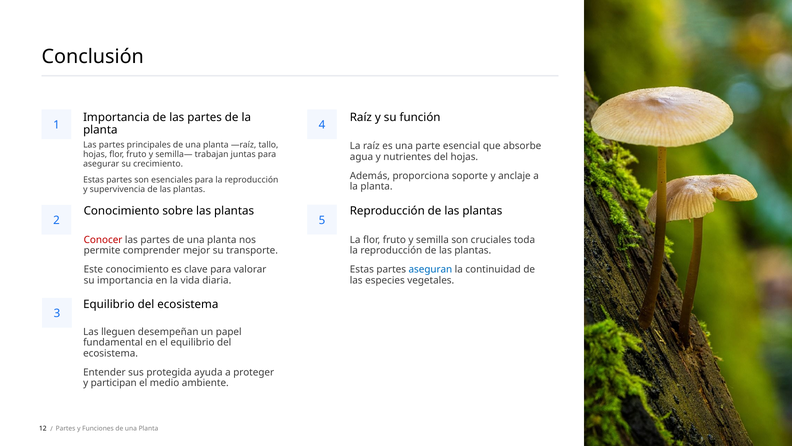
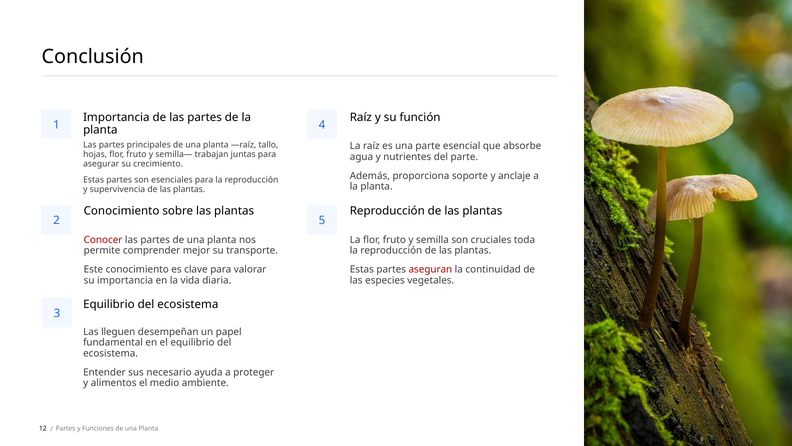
del hojas: hojas -> parte (464, 157)
aseguran colour: blue -> red (430, 269)
protegida: protegida -> necesario (169, 372)
participan: participan -> alimentos (114, 383)
